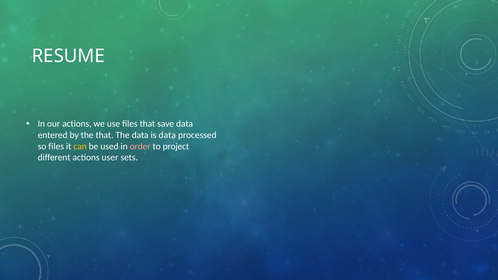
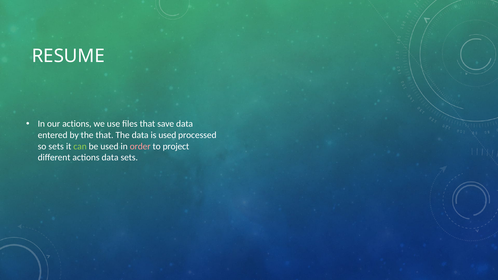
is data: data -> used (167, 135)
so files: files -> sets (56, 146)
can colour: yellow -> light green (80, 146)
actions user: user -> data (110, 158)
